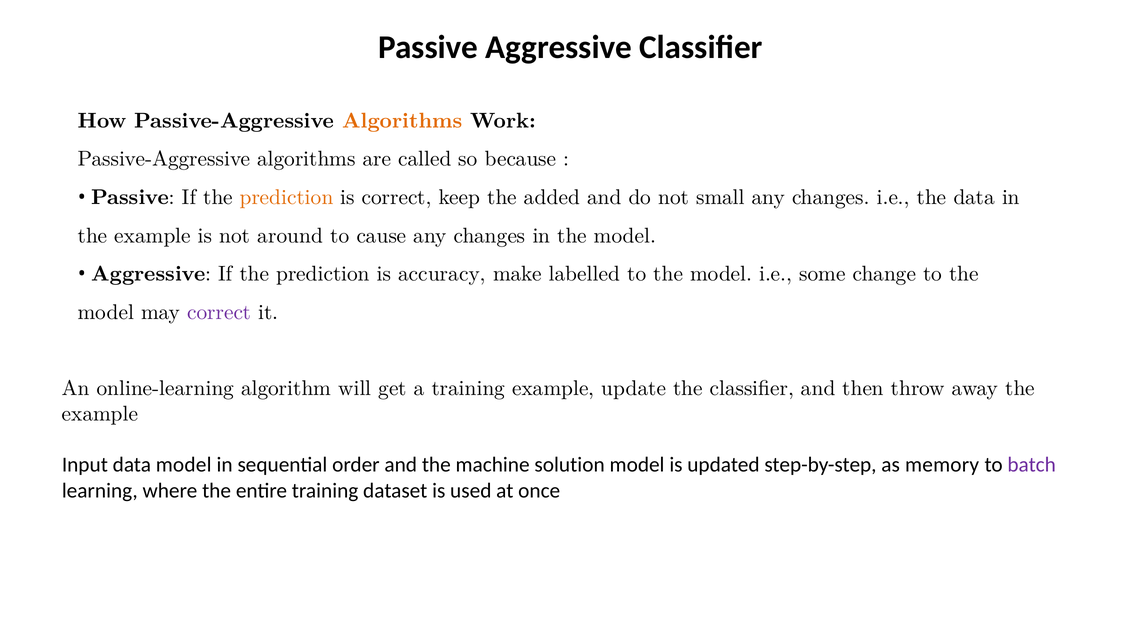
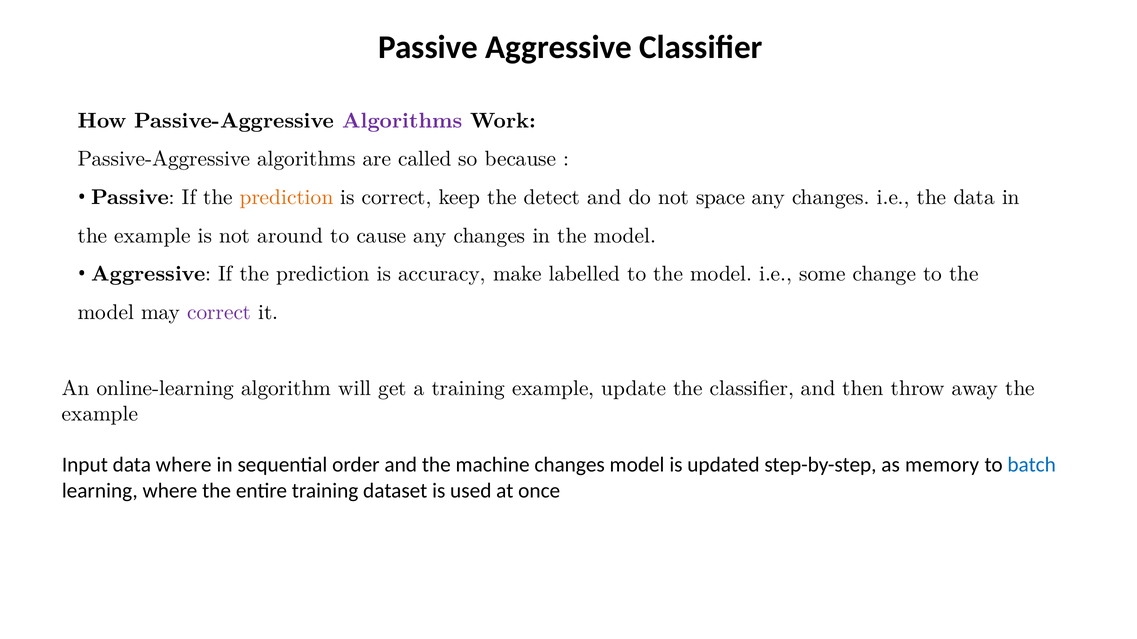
Algorithms colour: orange -> purple (402, 121)
added: added -> detect (552, 197)
small: small -> space (721, 197)
data model: model -> where (184, 465)
machine solution: solution -> changes (570, 465)
batch colour: purple -> blue (1032, 465)
